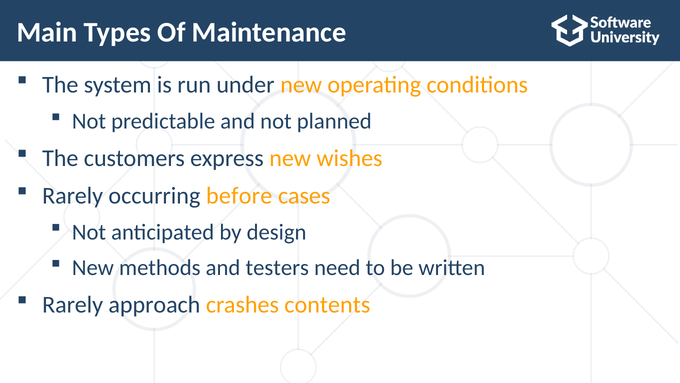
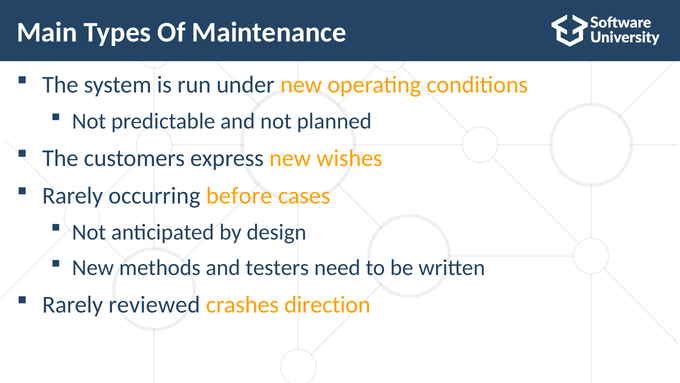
approach: approach -> reviewed (154, 304)
contents: contents -> direction (327, 304)
